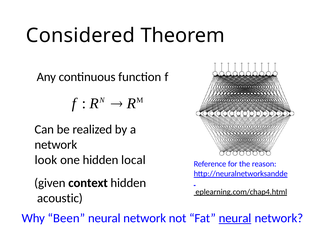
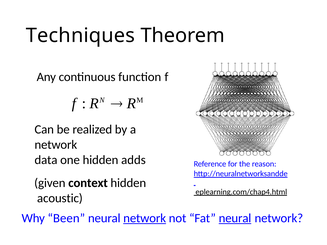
Considered: Considered -> Techniques (80, 36)
look: look -> data (46, 160)
local: local -> adds (133, 160)
network underline: none -> present (145, 218)
